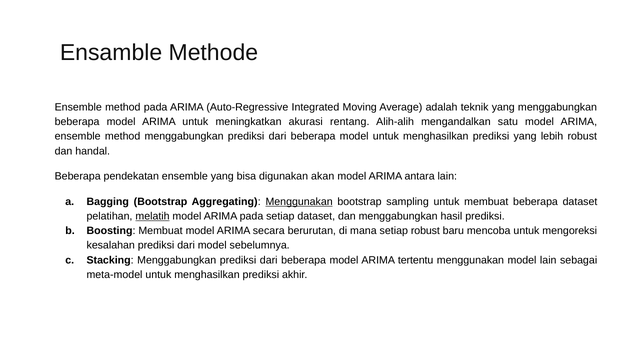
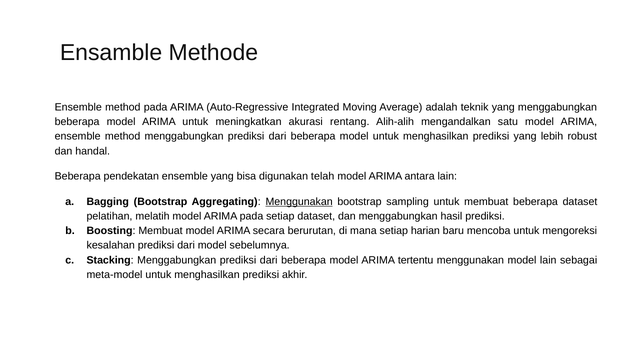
akan: akan -> telah (323, 176)
melatih underline: present -> none (153, 216)
setiap robust: robust -> harian (425, 231)
